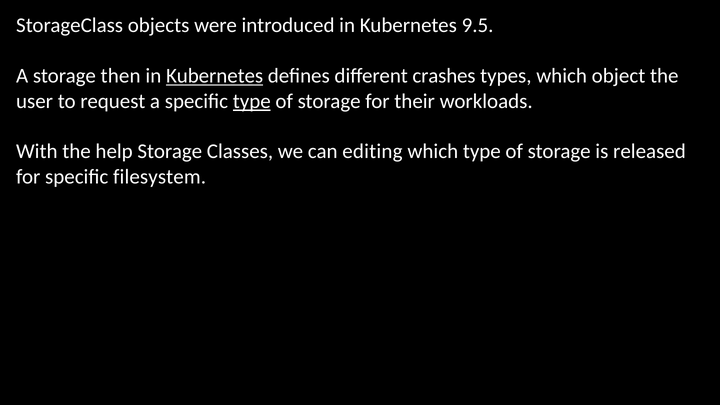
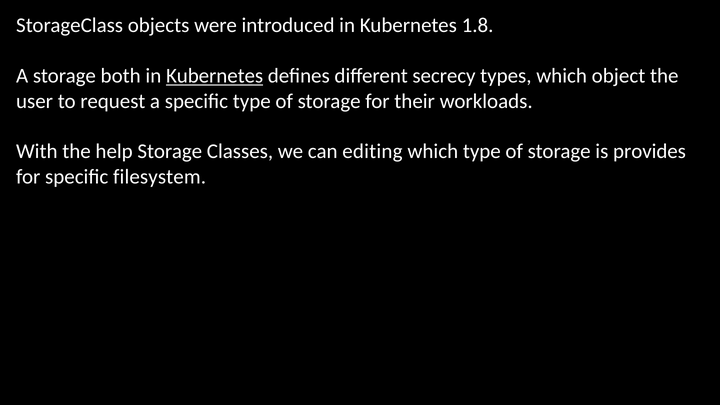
9.5: 9.5 -> 1.8 (478, 25)
then: then -> both (121, 76)
crashes: crashes -> secrecy (444, 76)
type underline: present -> none (252, 101)
released: released -> provides (650, 152)
